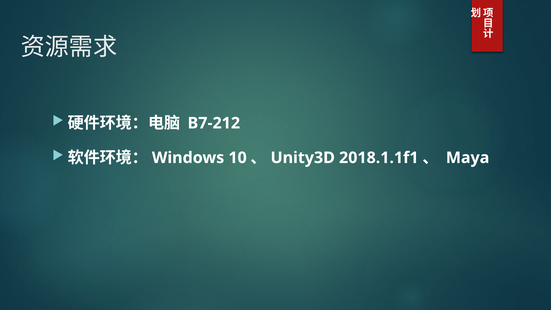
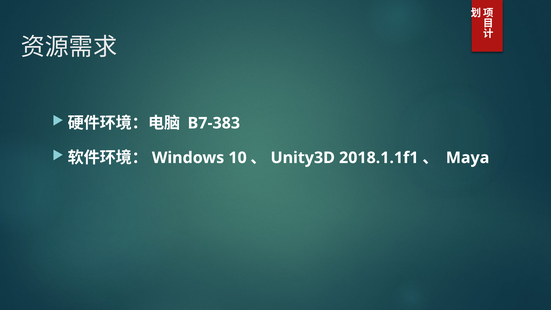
B7-212: B7-212 -> B7-383 (214, 123)
